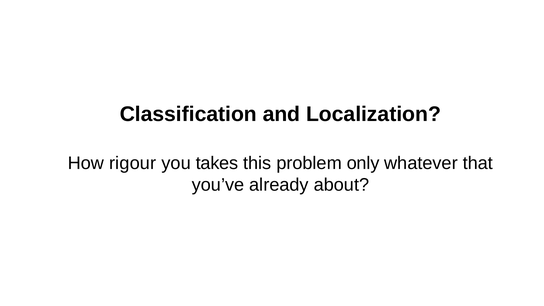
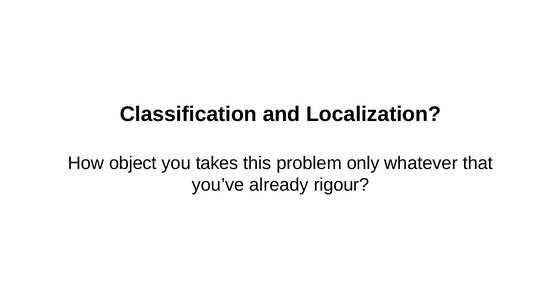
rigour: rigour -> object (133, 163)
about: about -> rigour (342, 185)
